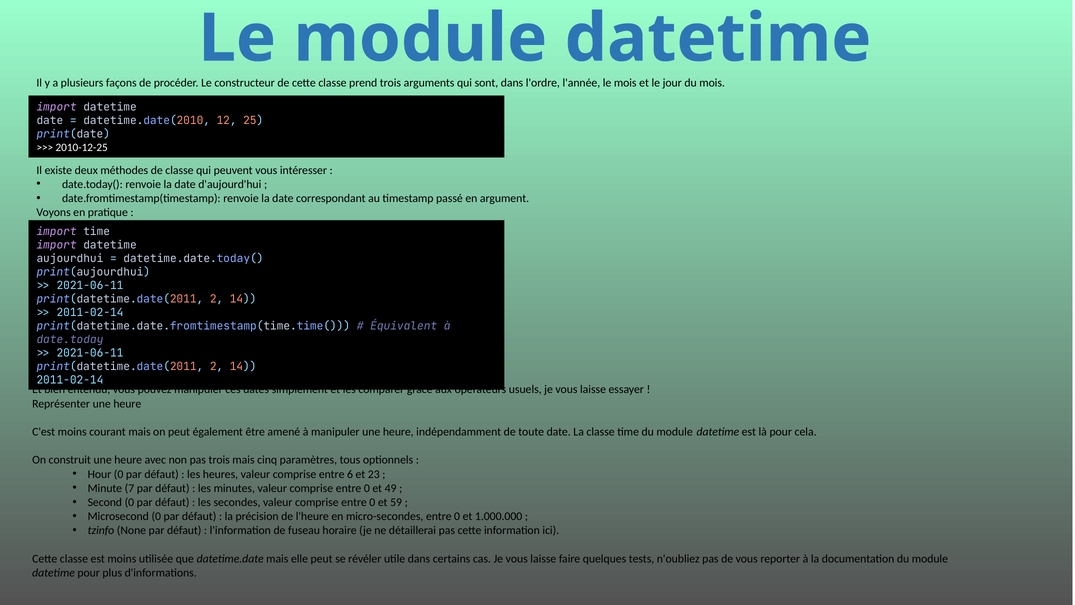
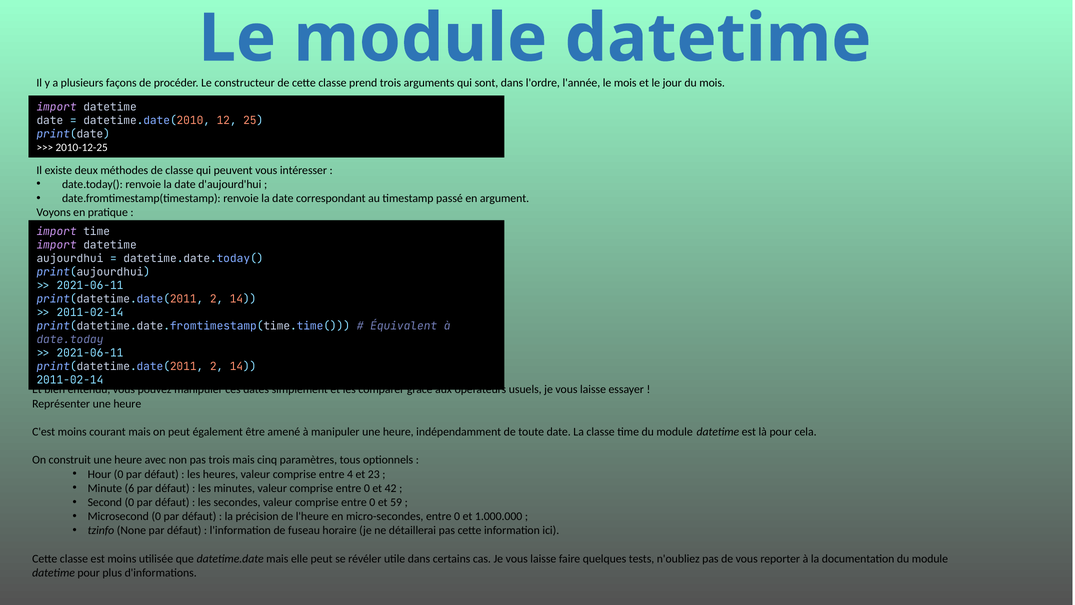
6: 6 -> 4 (350, 474)
7: 7 -> 6 (129, 488)
49: 49 -> 42 (391, 488)
